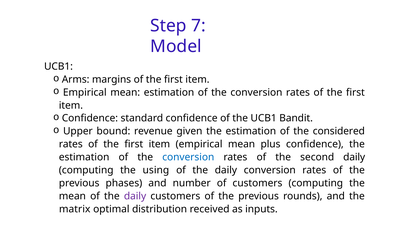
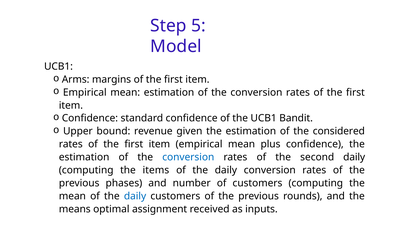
7: 7 -> 5 (199, 26)
using: using -> items (156, 170)
daily colour: purple -> blue (135, 196)
matrix: matrix -> means (75, 209)
distribution: distribution -> assignment (160, 209)
